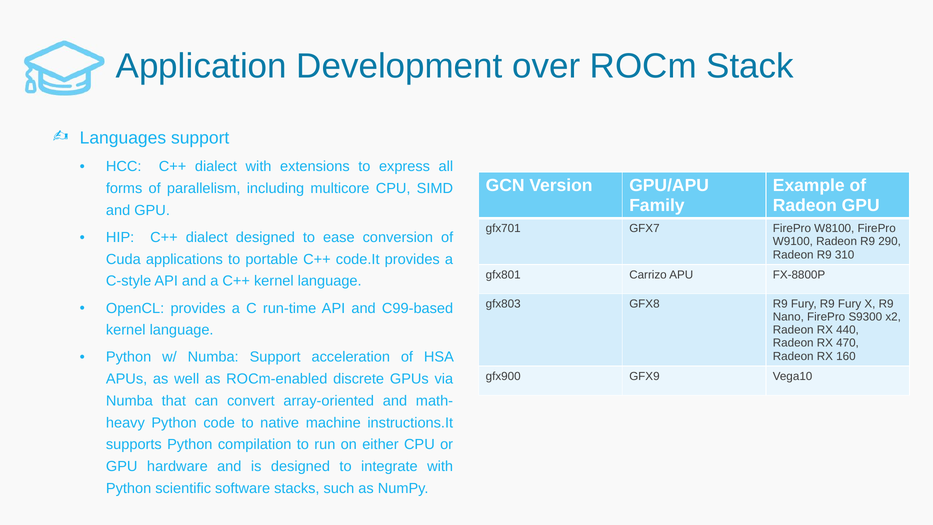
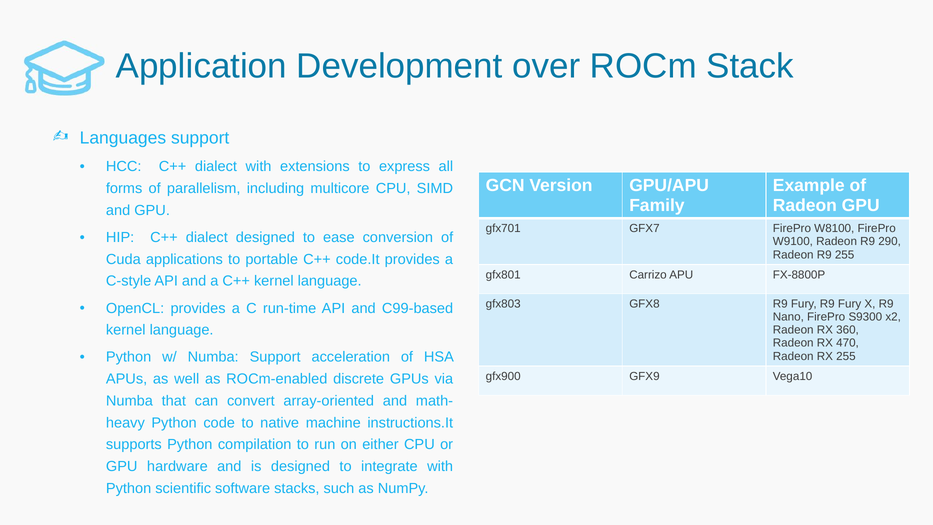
R9 310: 310 -> 255 (845, 255)
440: 440 -> 360 (848, 330)
RX 160: 160 -> 255 (846, 356)
